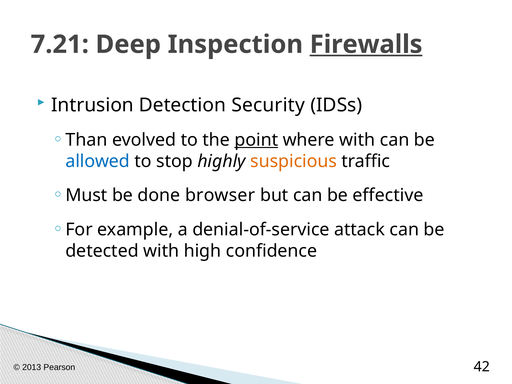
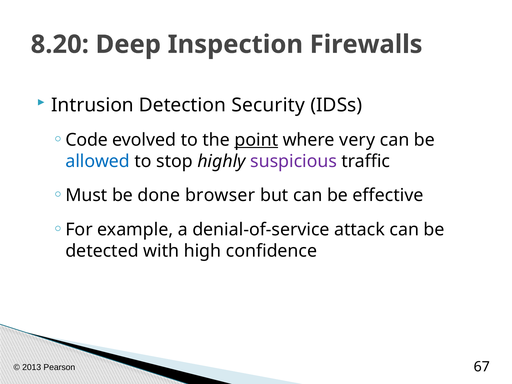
7.21: 7.21 -> 8.20 (60, 44)
Firewalls underline: present -> none (366, 44)
Than: Than -> Code (87, 140)
where with: with -> very (357, 140)
suspicious colour: orange -> purple (294, 161)
42: 42 -> 67 (482, 367)
